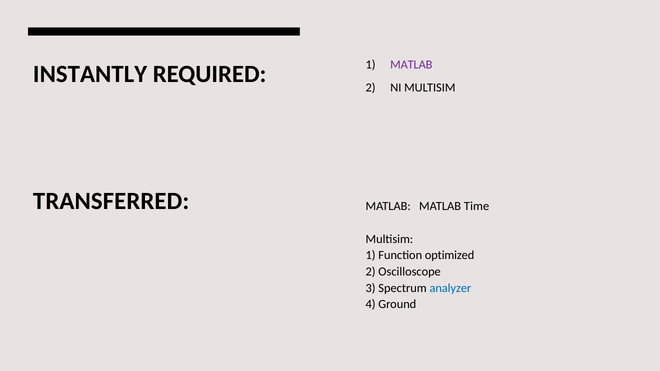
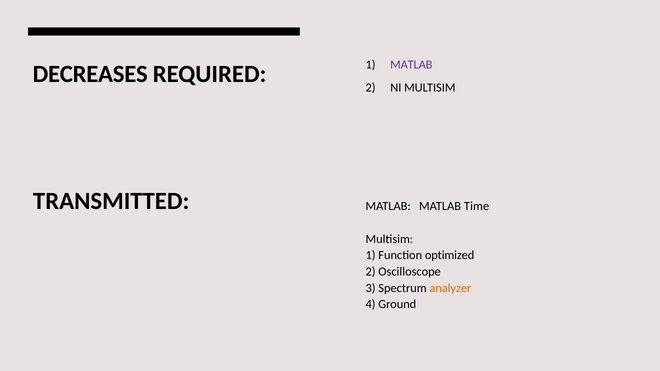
INSTANTLY: INSTANTLY -> DECREASES (90, 74)
TRANSFERRED: TRANSFERRED -> TRANSMITTED (111, 201)
analyzer colour: blue -> orange (450, 288)
